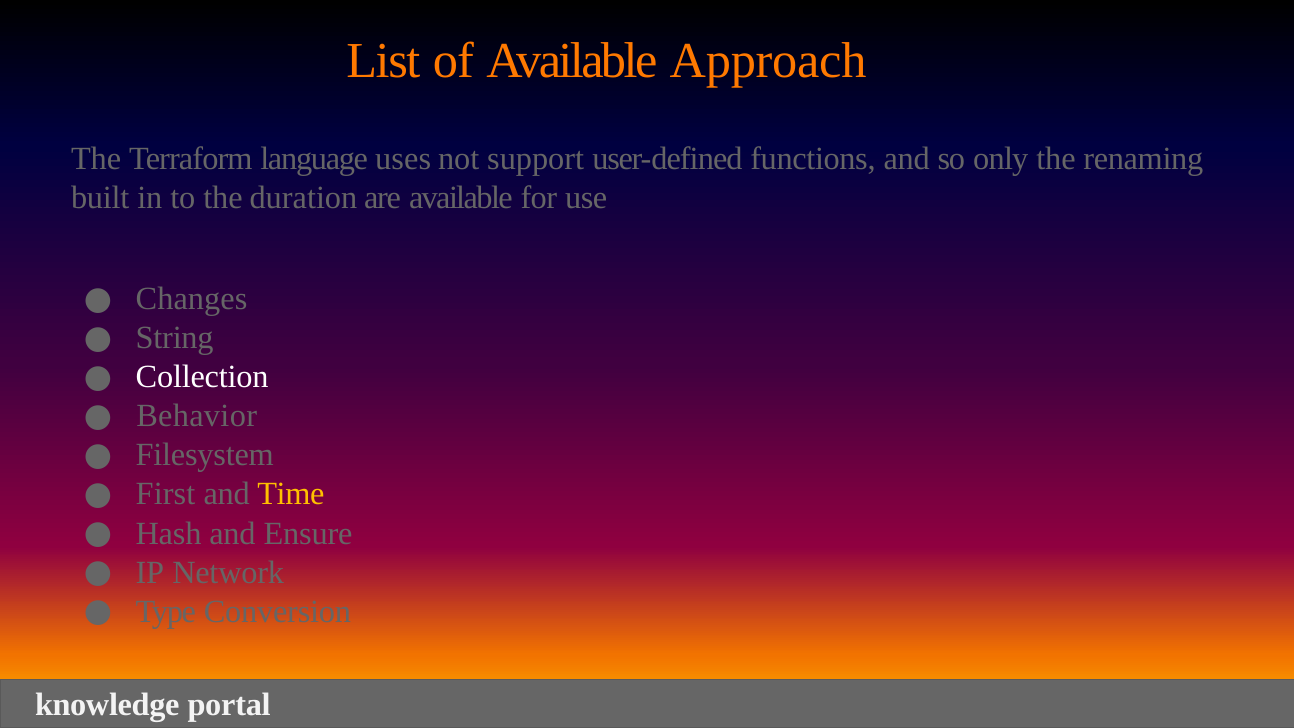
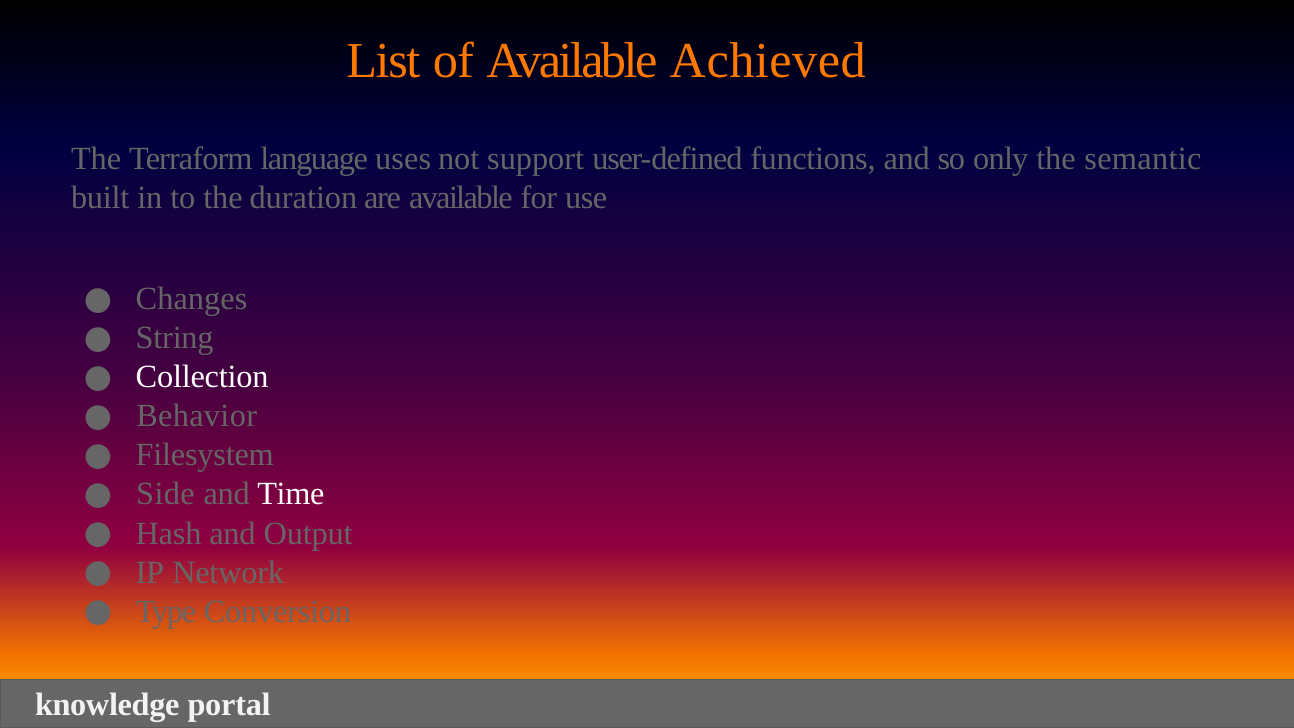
Approach: Approach -> Achieved (768, 61)
renaming: renaming -> semantic (1143, 159)
First: First -> Side (165, 494)
Time colour: yellow -> white (291, 494)
Ensure: Ensure -> Output (308, 533)
